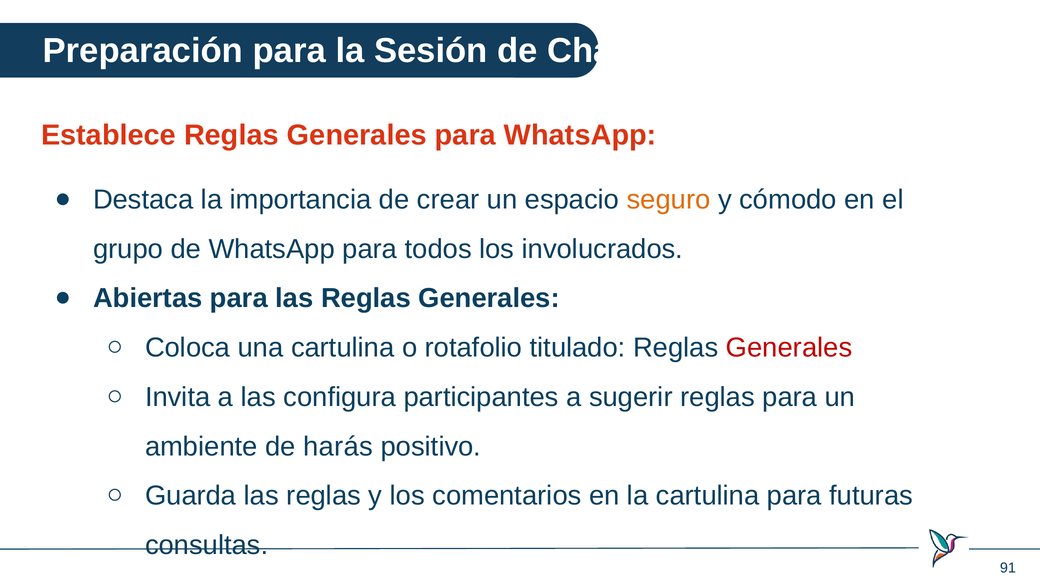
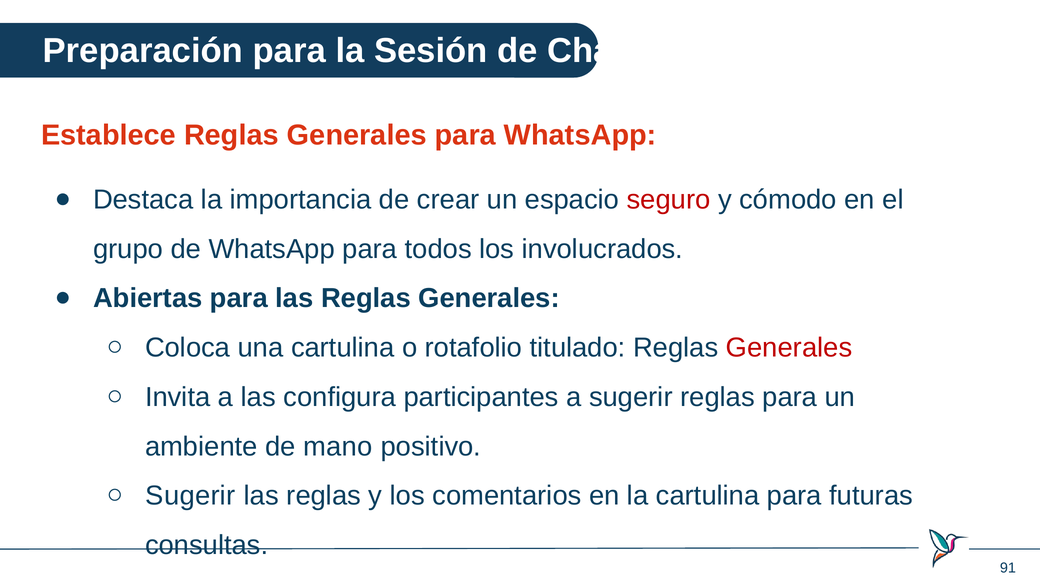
seguro colour: orange -> red (669, 200)
harás: harás -> mano (338, 447)
Guarda: Guarda -> Sugerir (190, 496)
